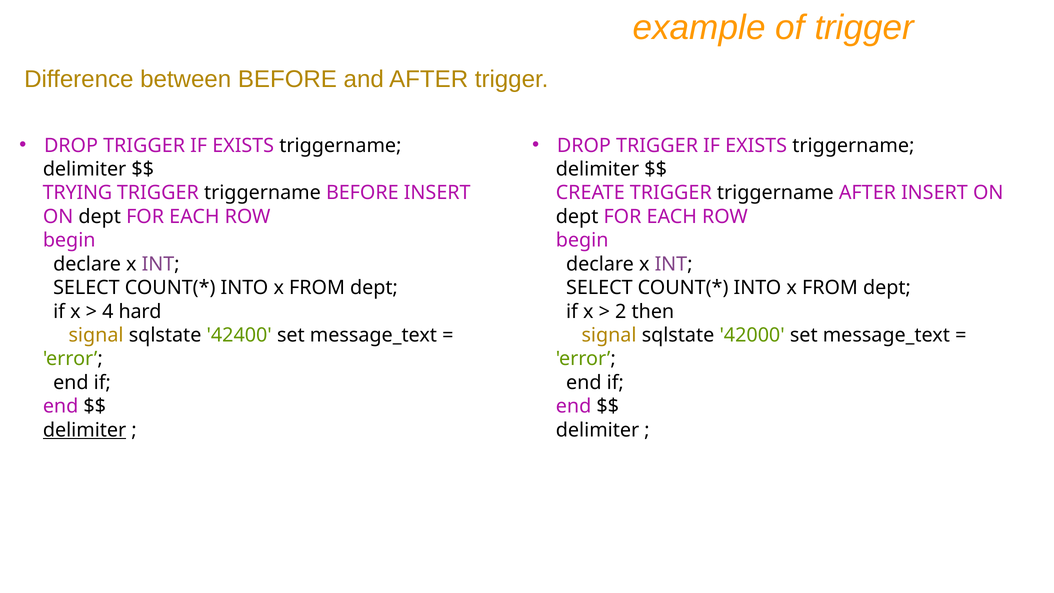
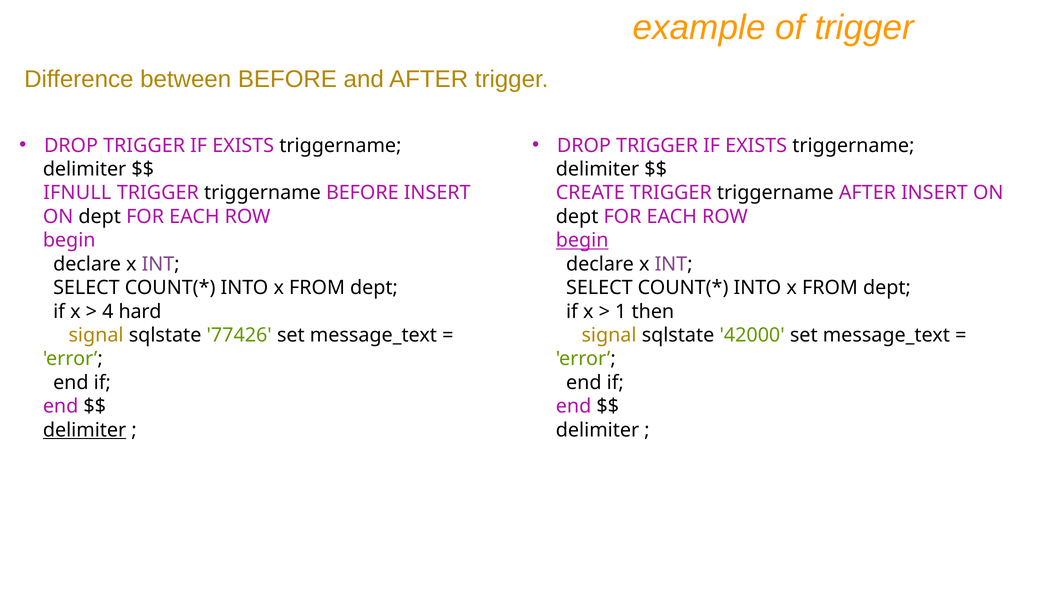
TRYING: TRYING -> IFNULL (77, 193)
begin underline: none -> present (582, 240)
2: 2 -> 1 (621, 311)
42400: 42400 -> 77426 (239, 335)
